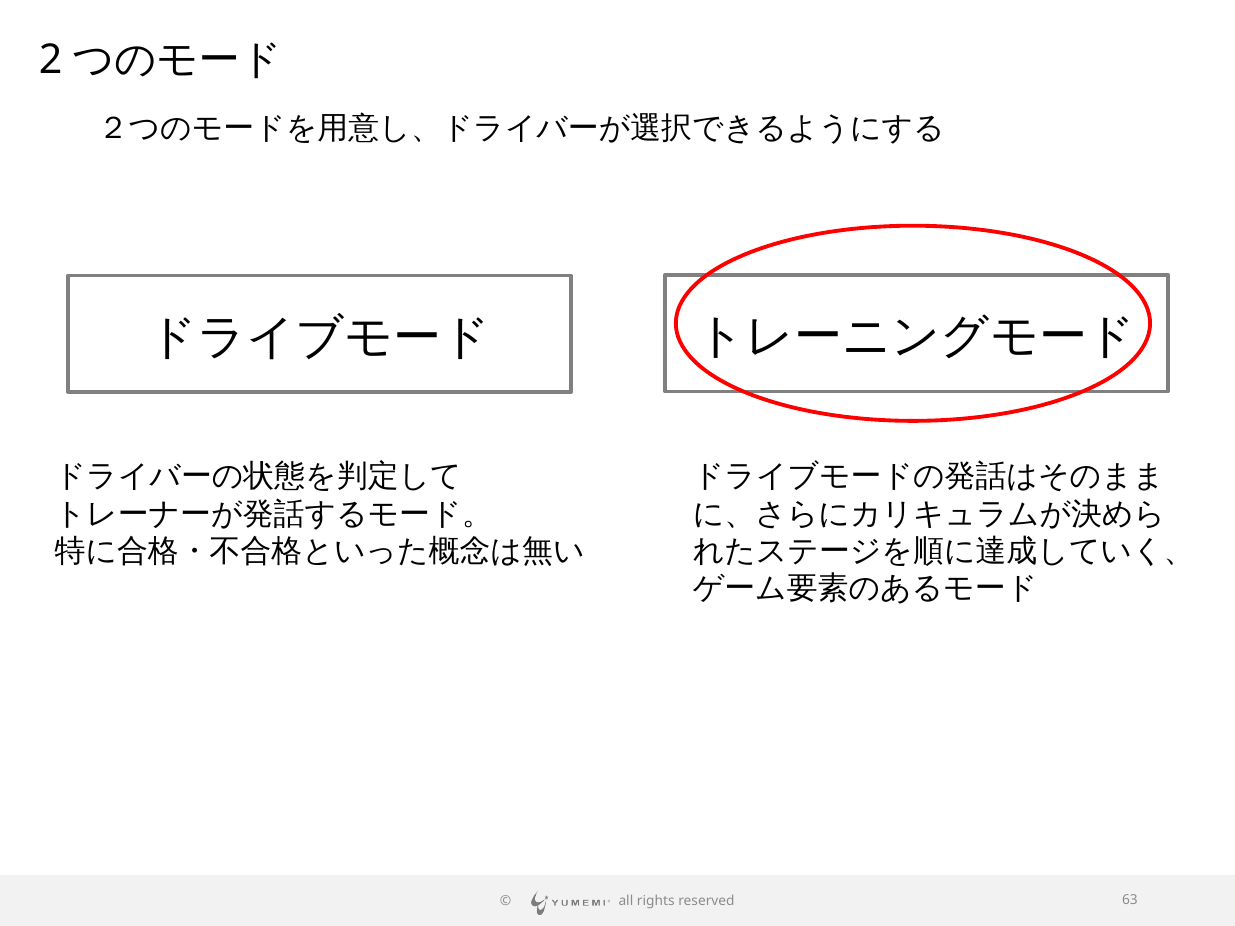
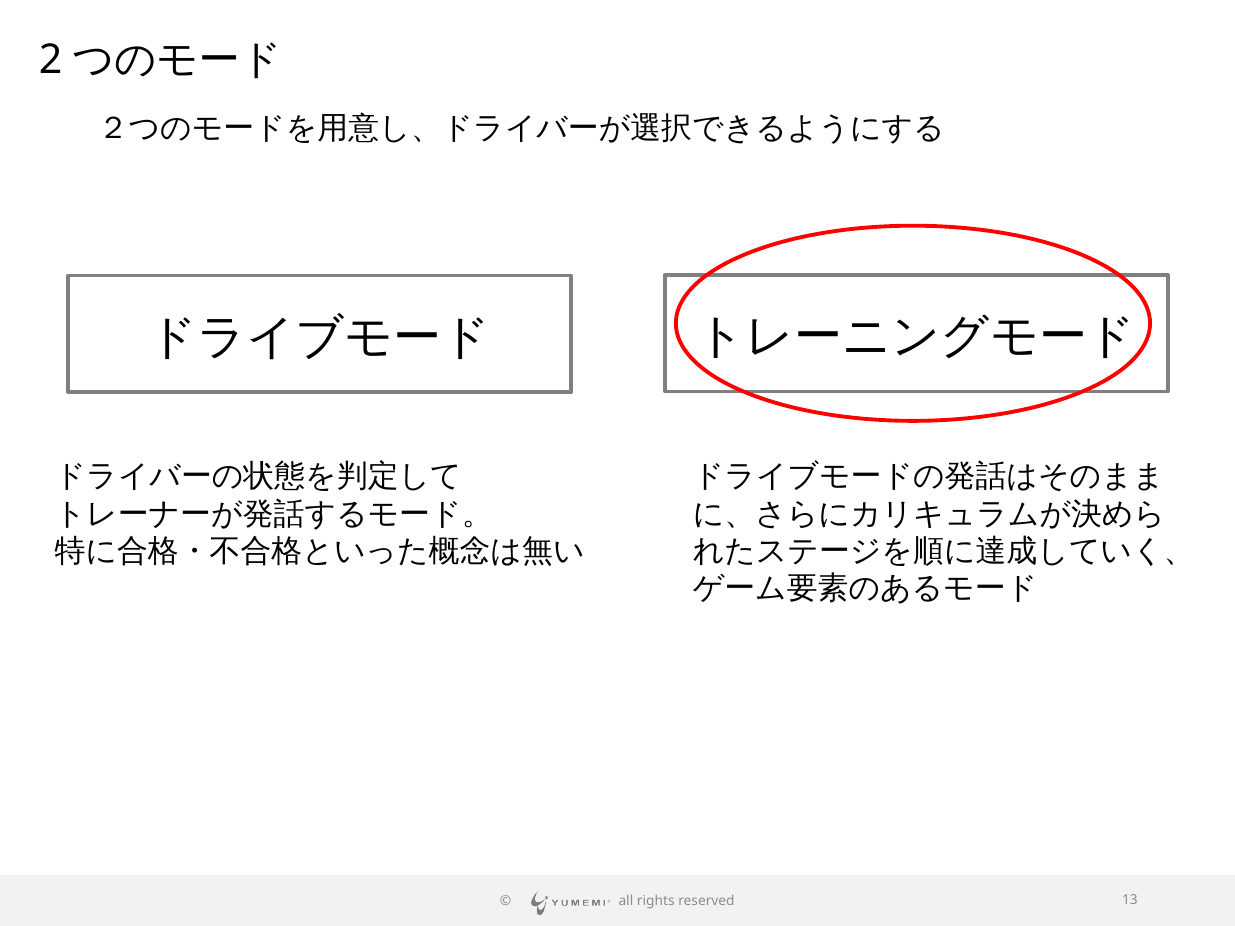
63: 63 -> 13 (1130, 900)
